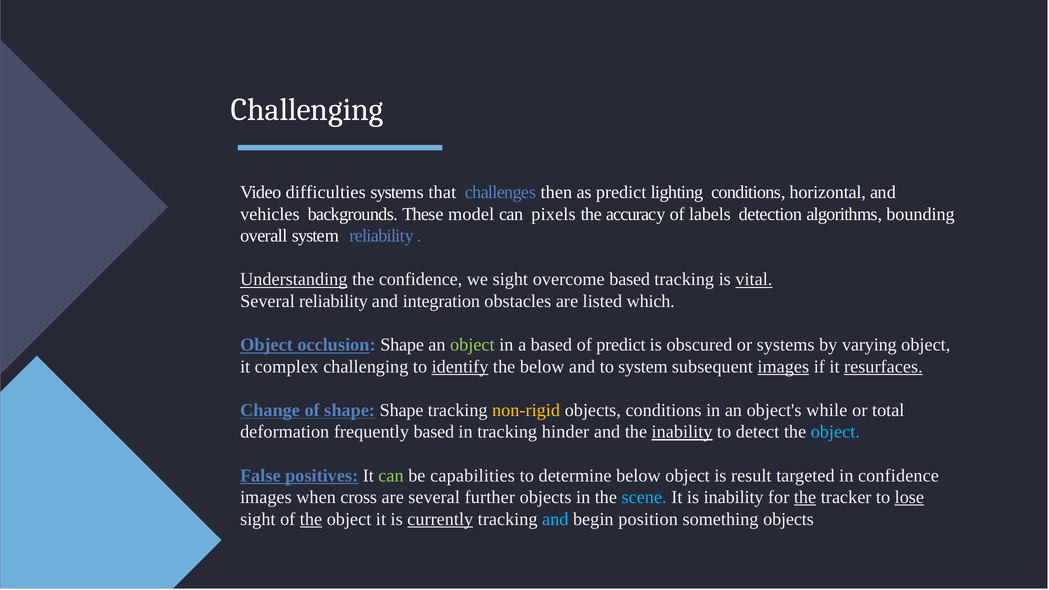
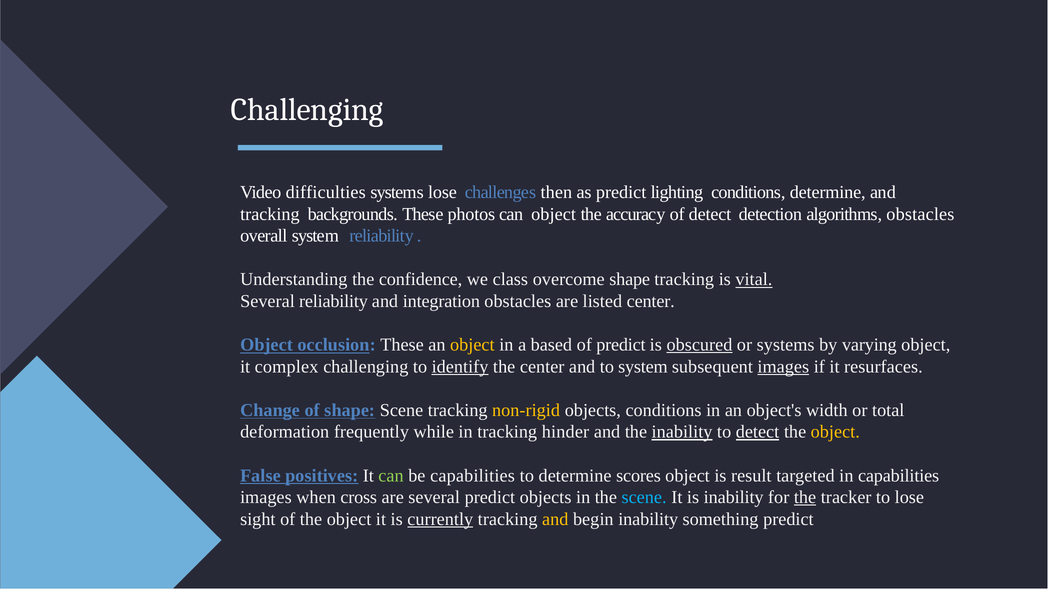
systems that: that -> lose (442, 193)
conditions horizontal: horizontal -> determine (828, 193)
vehicles: vehicles -> tracking (270, 214)
model: model -> photos (471, 214)
can pixels: pixels -> object (554, 214)
of labels: labels -> detect (710, 214)
algorithms bounding: bounding -> obstacles (920, 214)
Understanding underline: present -> none (294, 280)
we sight: sight -> class (510, 280)
overcome based: based -> shape (630, 280)
listed which: which -> center (651, 302)
occlusion Shape: Shape -> These (402, 345)
object colour: light green -> yellow (472, 345)
obscured underline: none -> present (699, 345)
the below: below -> center (542, 367)
resurfaces underline: present -> none (883, 367)
shape Shape: Shape -> Scene (401, 411)
while: while -> width (827, 411)
frequently based: based -> while (434, 432)
detect underline: none -> present (757, 432)
object colour: light blue -> yellow (835, 432)
determine below: below -> scores (639, 476)
in confidence: confidence -> capabilities (899, 476)
several further: further -> predict (490, 498)
lose underline: present -> none (909, 498)
the underline: present -> none (311, 520)
and colour: light blue -> yellow (555, 520)
begin position: position -> inability (648, 520)
something objects: objects -> predict (788, 520)
